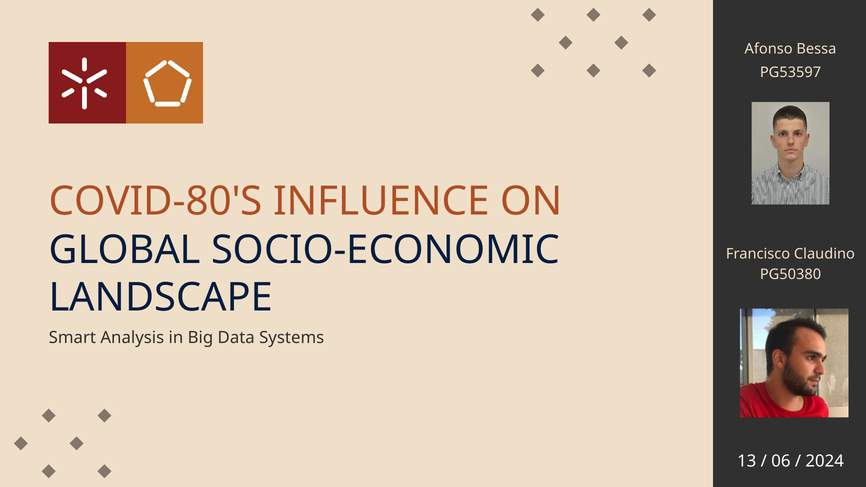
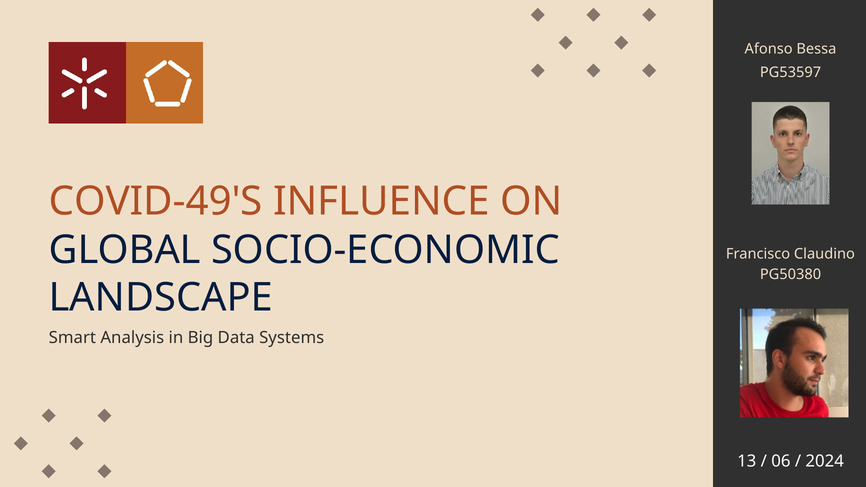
COVID-80'S: COVID-80'S -> COVID-49'S (156, 202)
